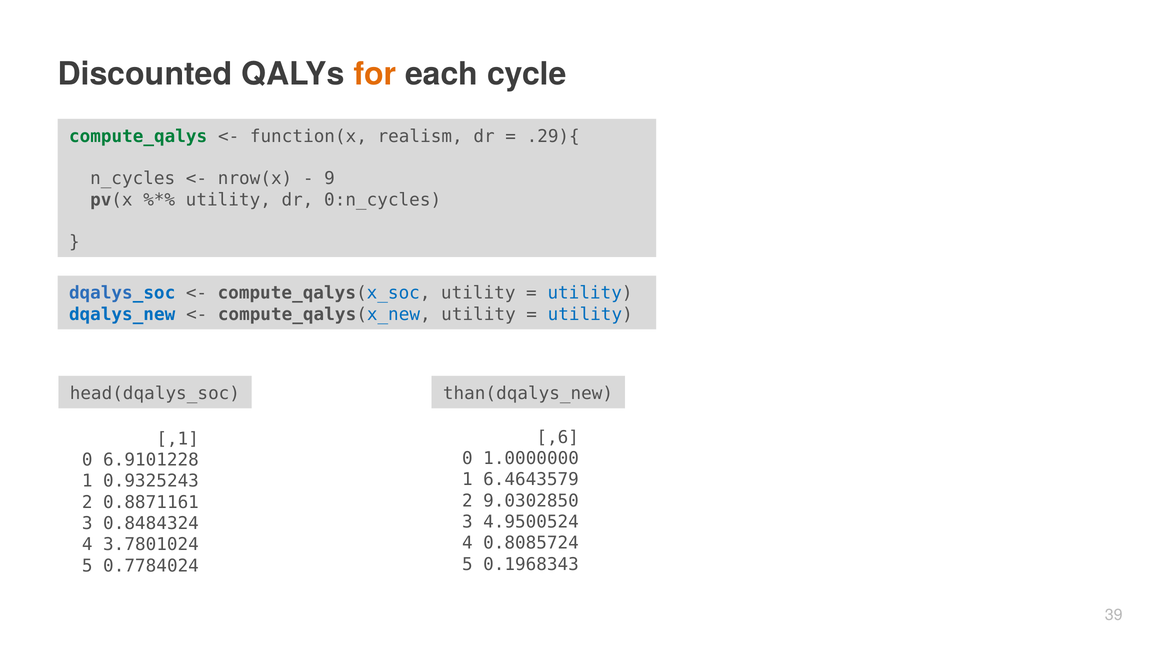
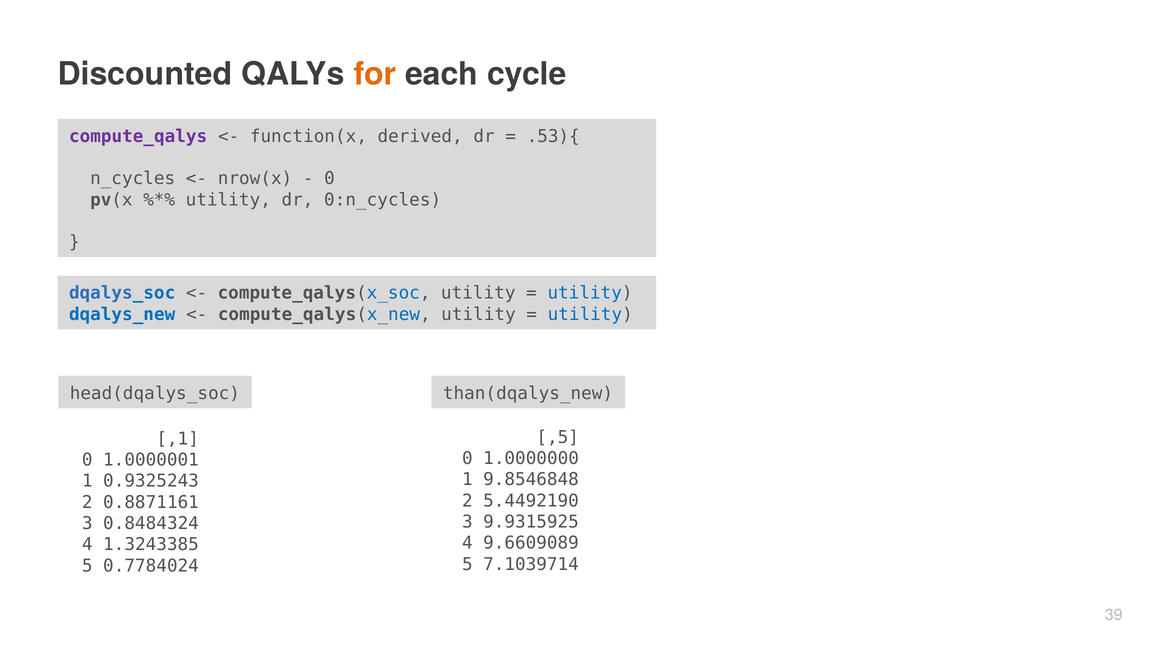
compute_qalys colour: green -> purple (138, 136)
realism: realism -> derived (420, 136)
.29){: .29){ -> .53){ (553, 136)
9: 9 -> 0 (330, 179)
,6: ,6 -> ,5 (558, 437)
6.9101228: 6.9101228 -> 1.0000001 (151, 460)
6.4643579: 6.4643579 -> 9.8546848 (531, 480)
9.0302850: 9.0302850 -> 5.4492190 (531, 501)
4.9500524: 4.9500524 -> 9.9315925 (531, 522)
0.8085724: 0.8085724 -> 9.6609089 (531, 543)
3.7801024: 3.7801024 -> 1.3243385 (151, 545)
0.1968343: 0.1968343 -> 7.1039714 (531, 564)
